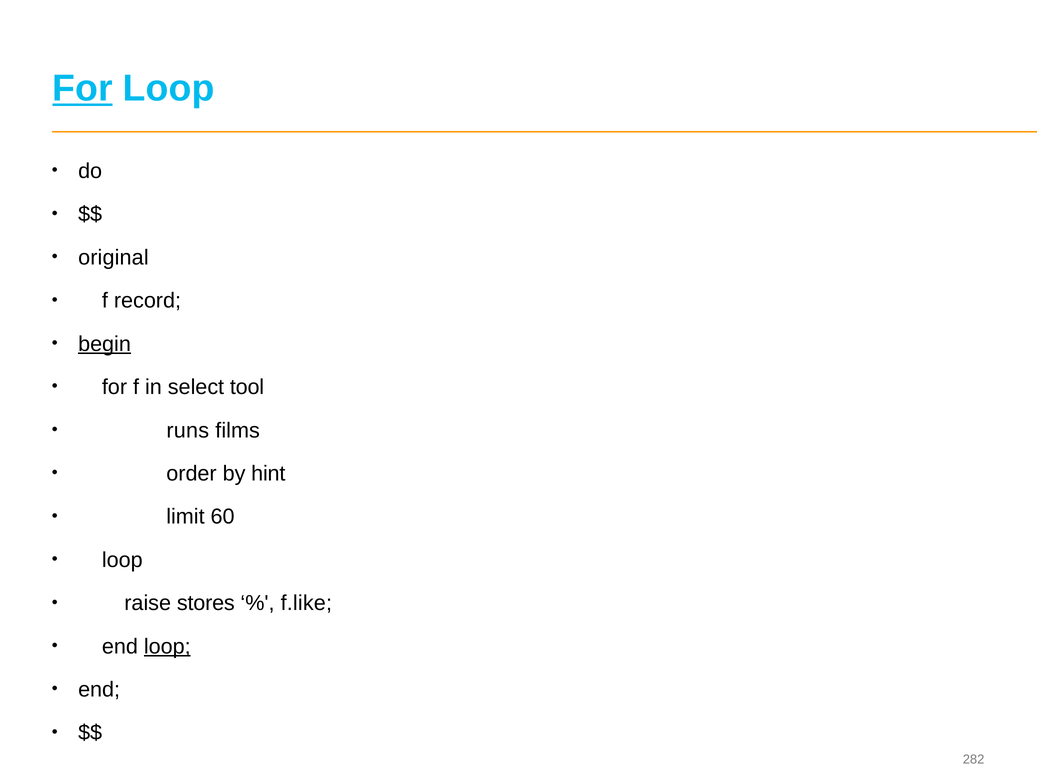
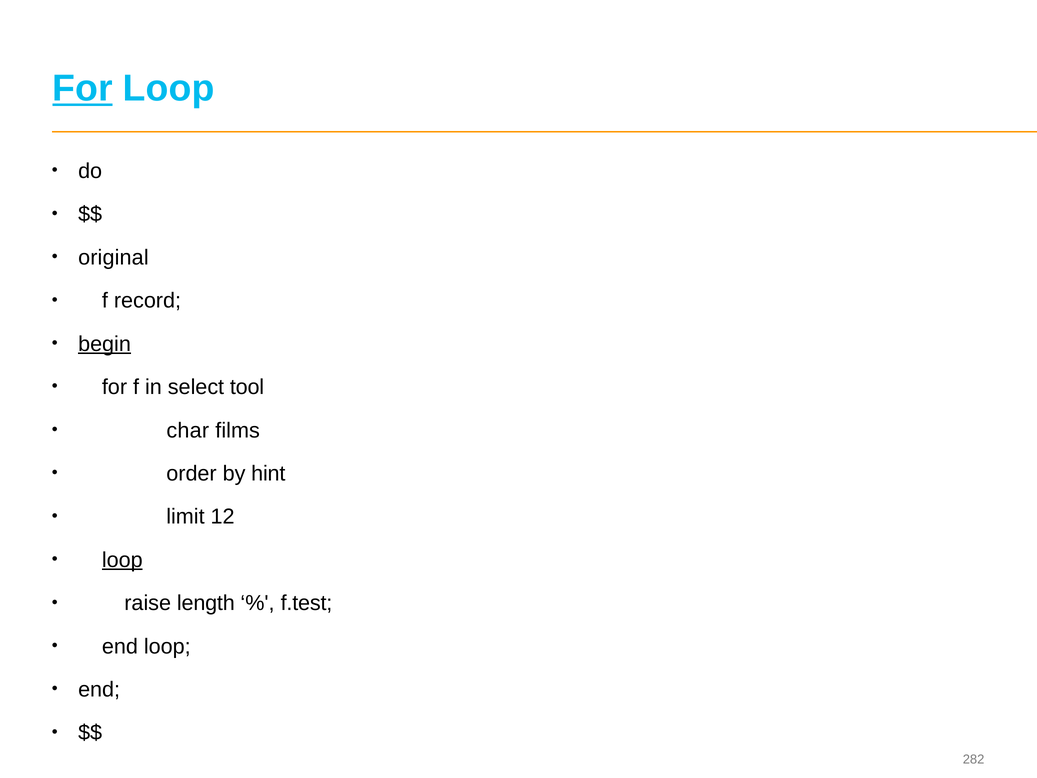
runs: runs -> char (188, 430)
60: 60 -> 12 (223, 517)
loop underline: none -> present (122, 560)
stores: stores -> length (206, 603)
f.like: f.like -> f.test (306, 603)
loop underline: present -> none (167, 646)
